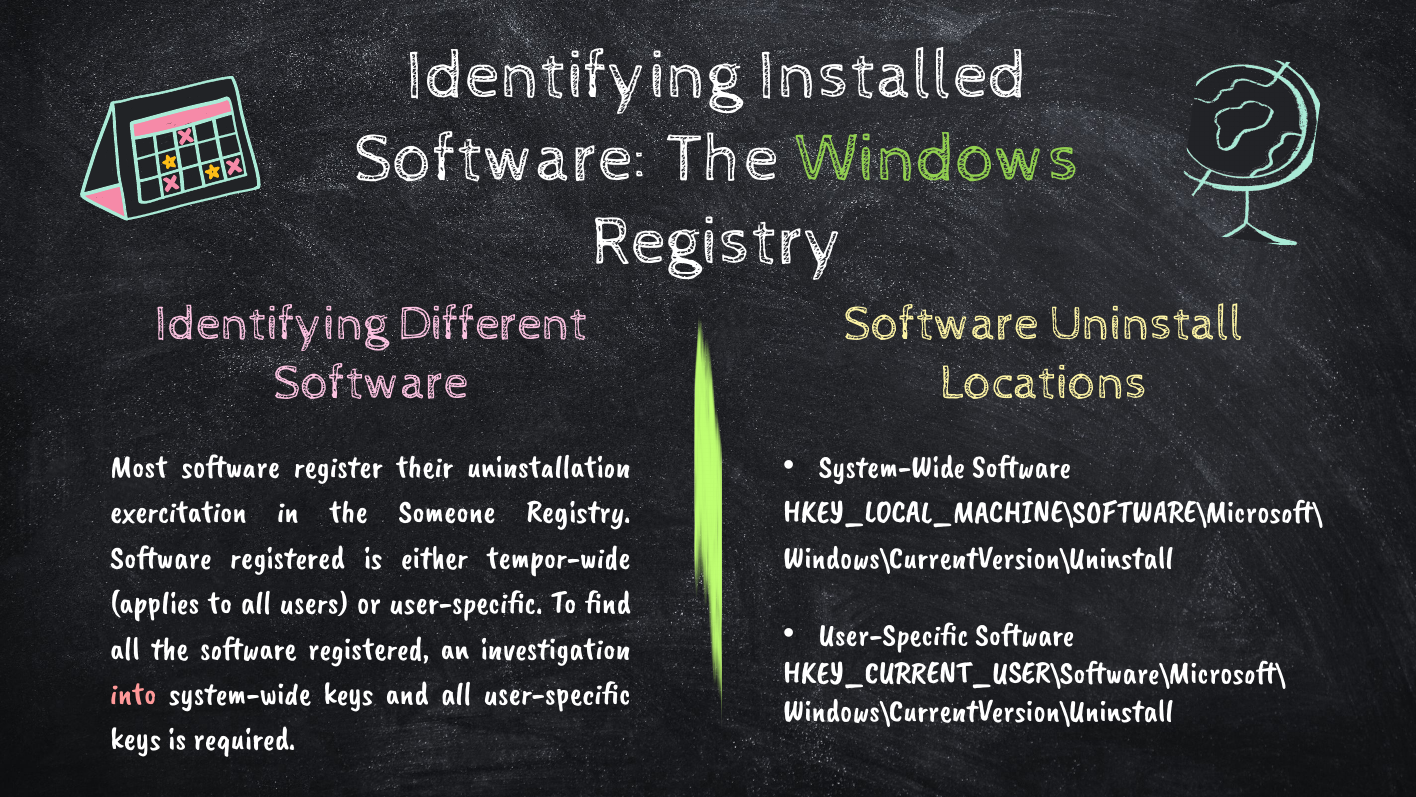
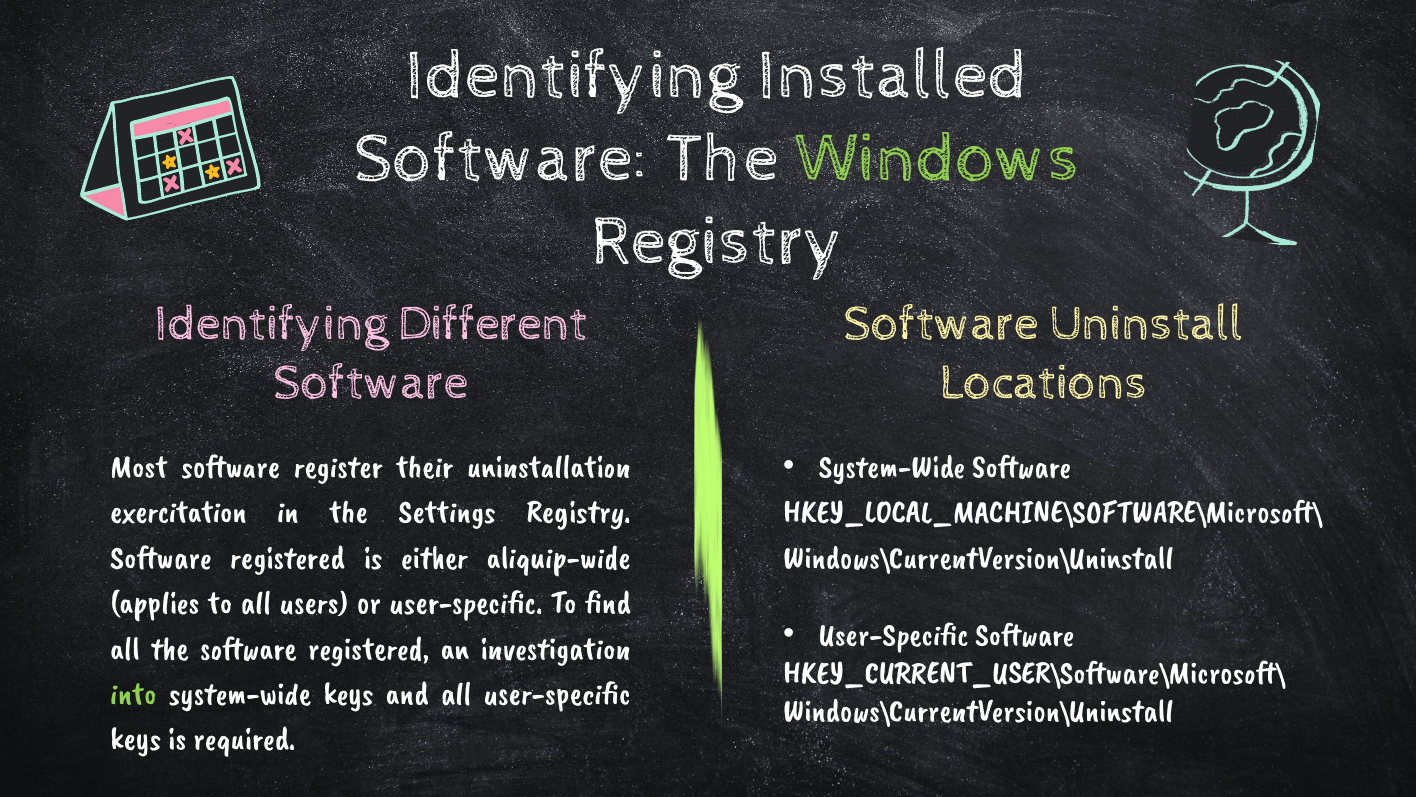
Someone: Someone -> Settings (447, 512)
tempor-wide: tempor-wide -> aliquip-wide (559, 557)
into colour: pink -> light green (133, 693)
